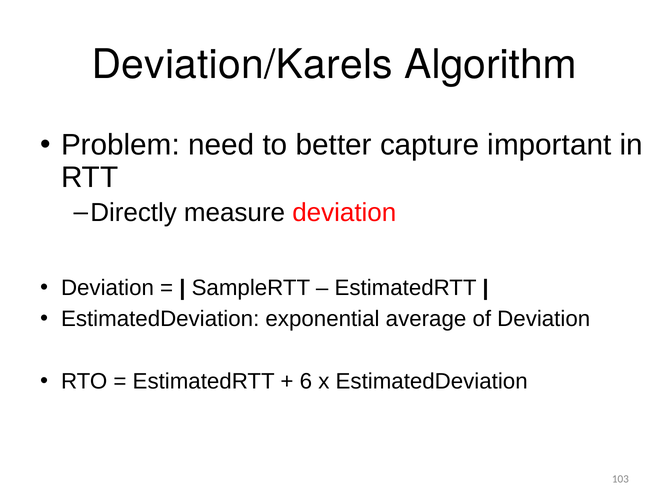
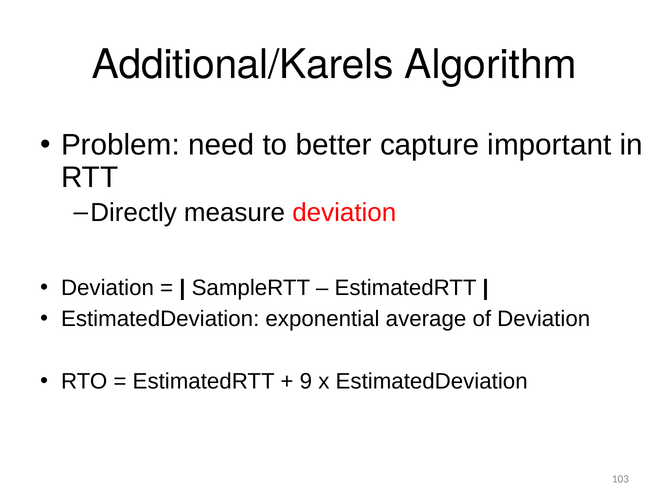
Deviation/Karels: Deviation/Karels -> Additional/Karels (243, 65)
6: 6 -> 9 (306, 381)
